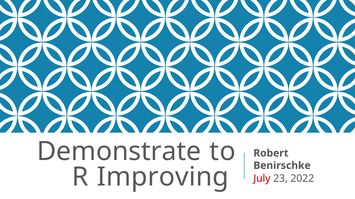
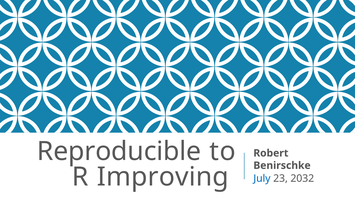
Demonstrate: Demonstrate -> Reproducible (119, 152)
July colour: red -> blue (262, 179)
2022: 2022 -> 2032 (302, 179)
